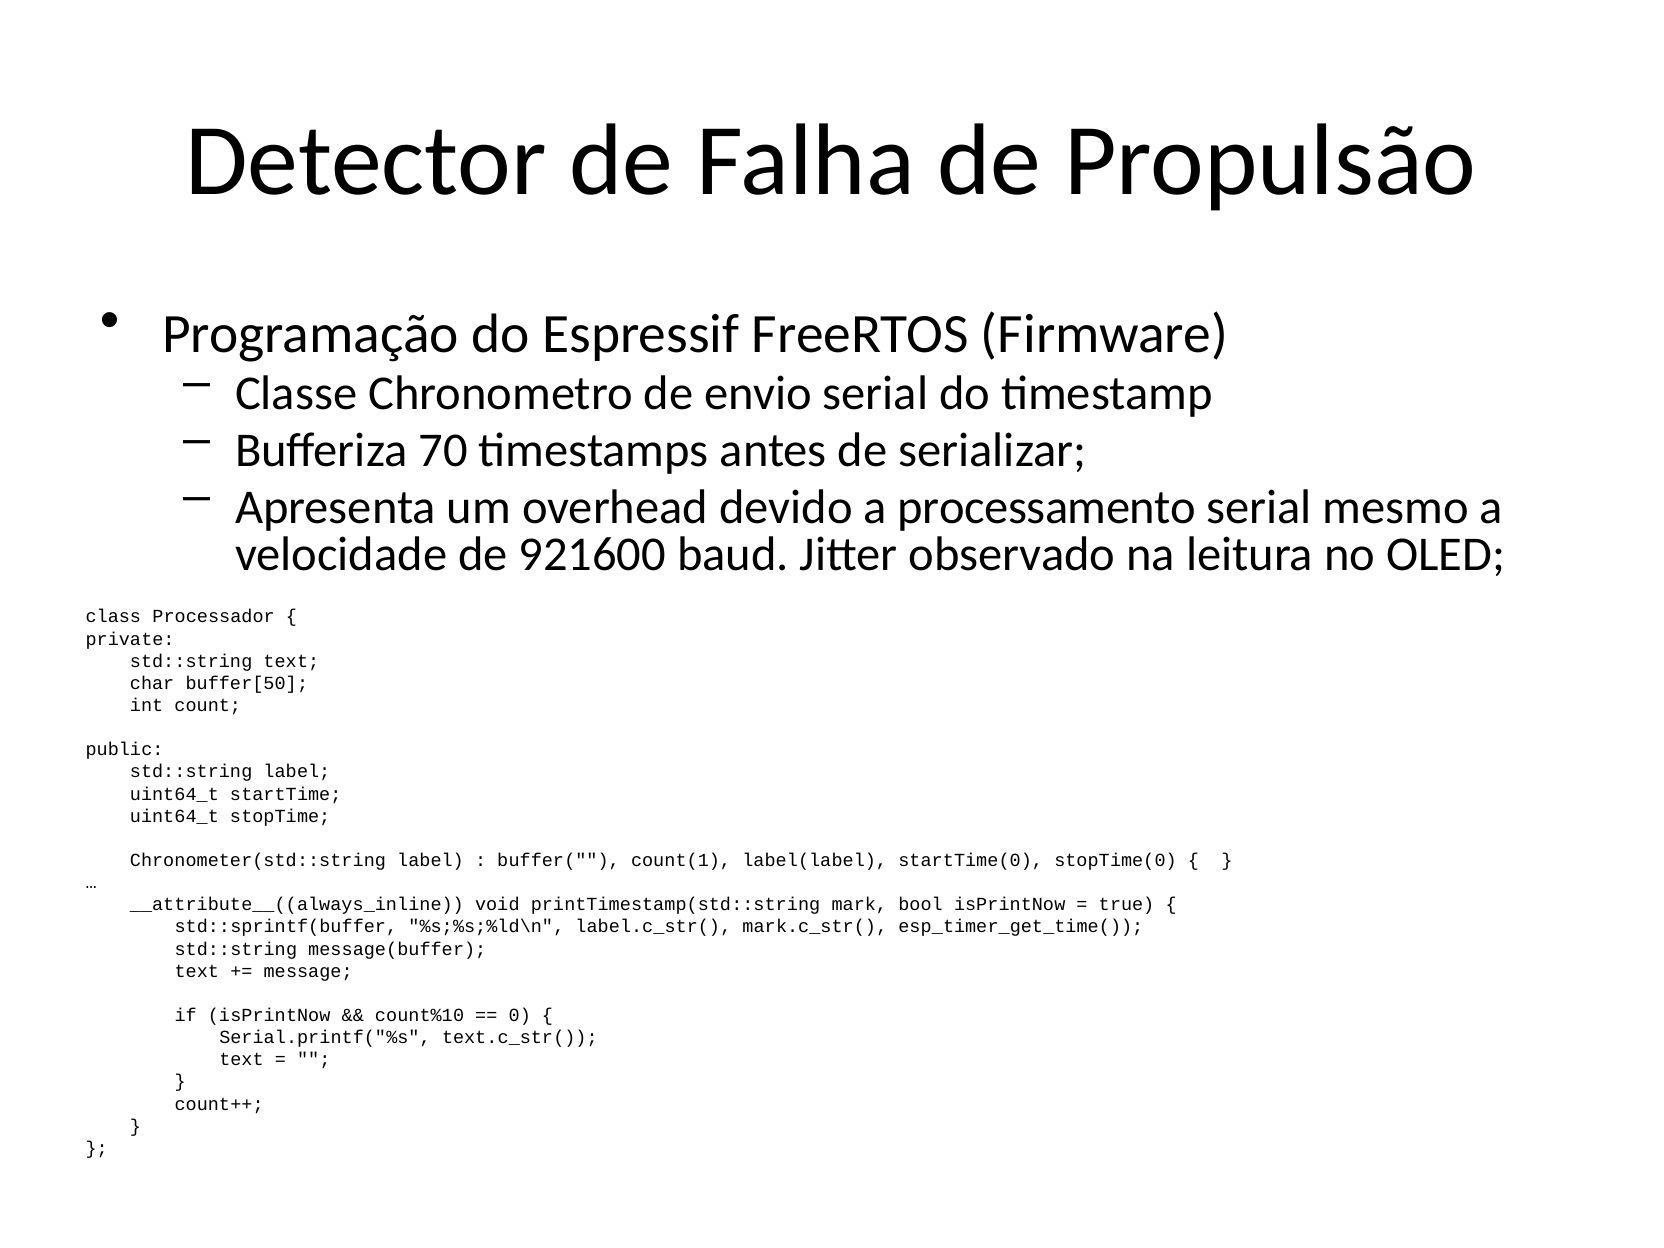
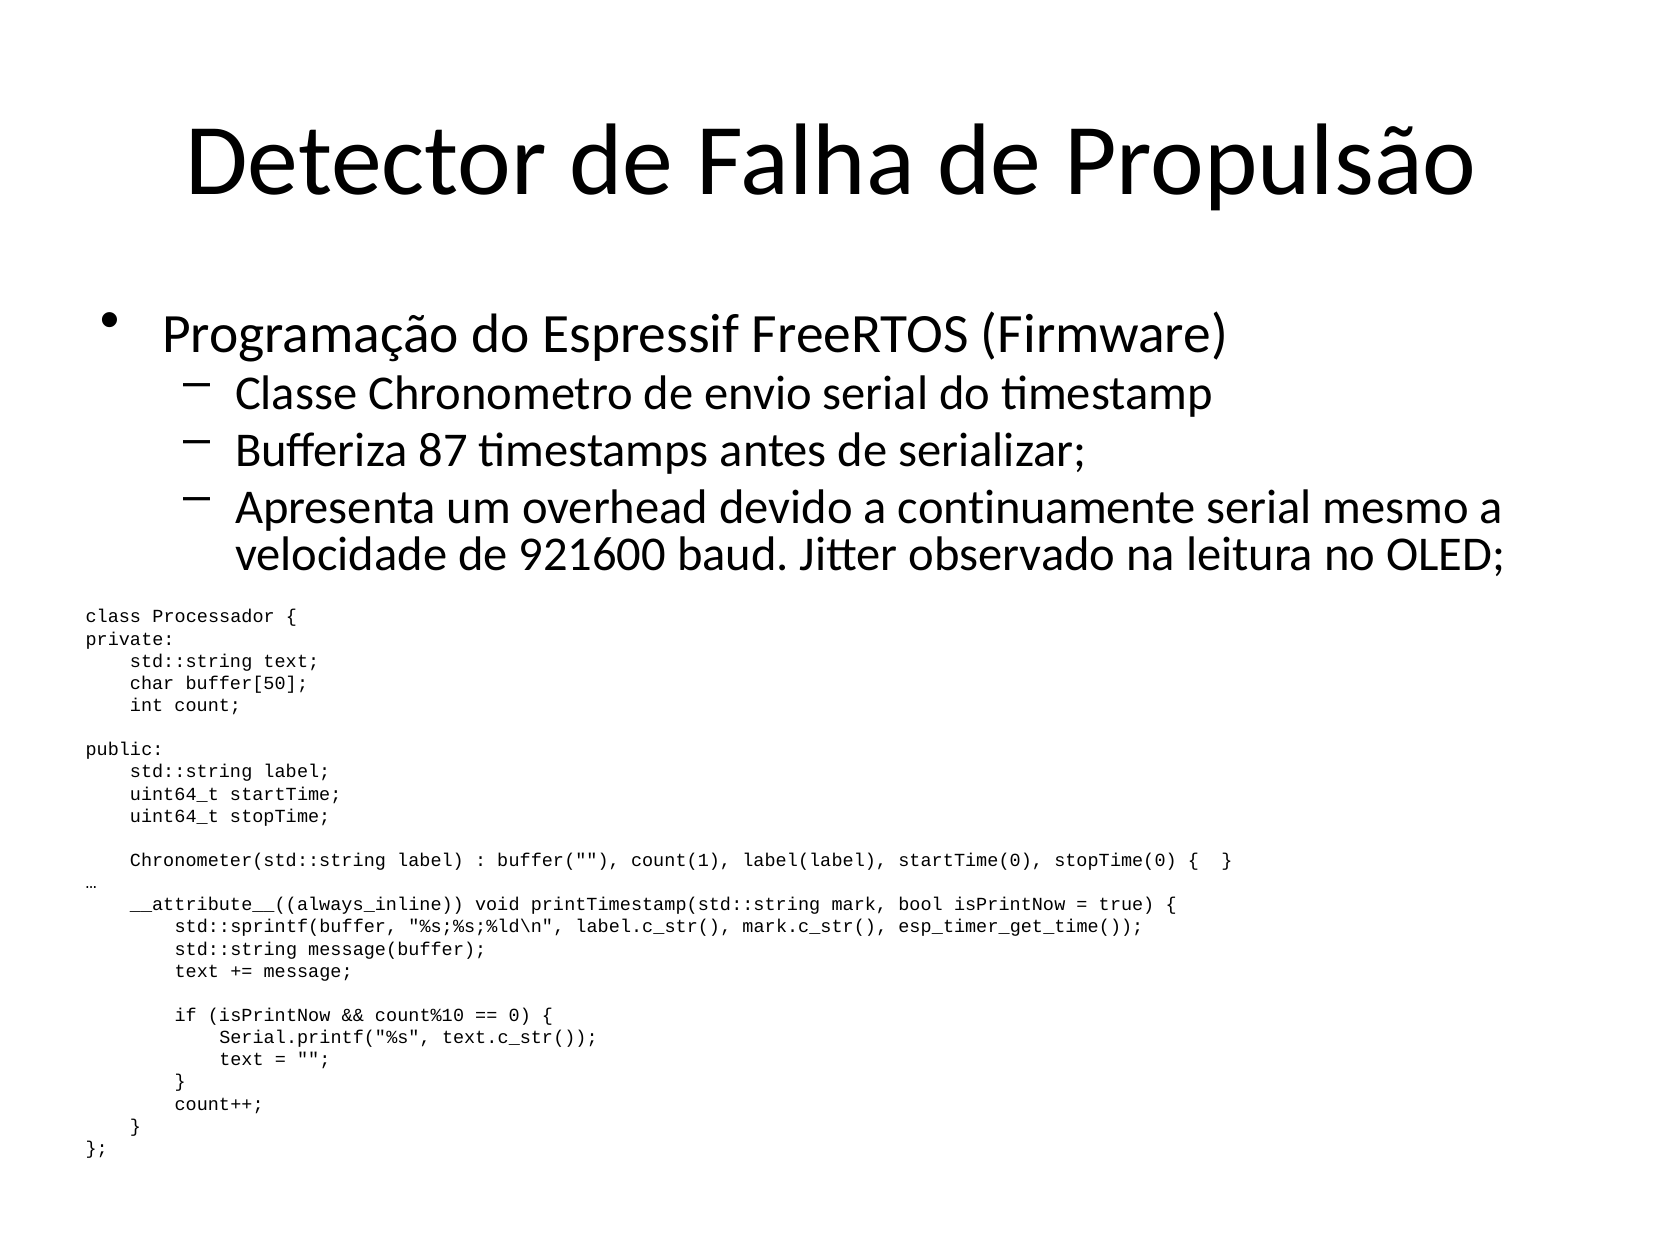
70: 70 -> 87 (443, 451)
processamento: processamento -> continuamente (1047, 508)
